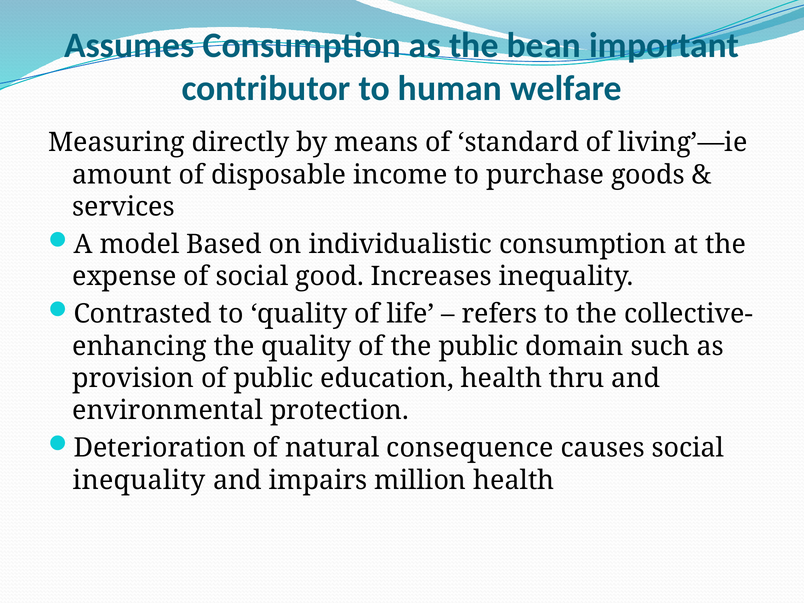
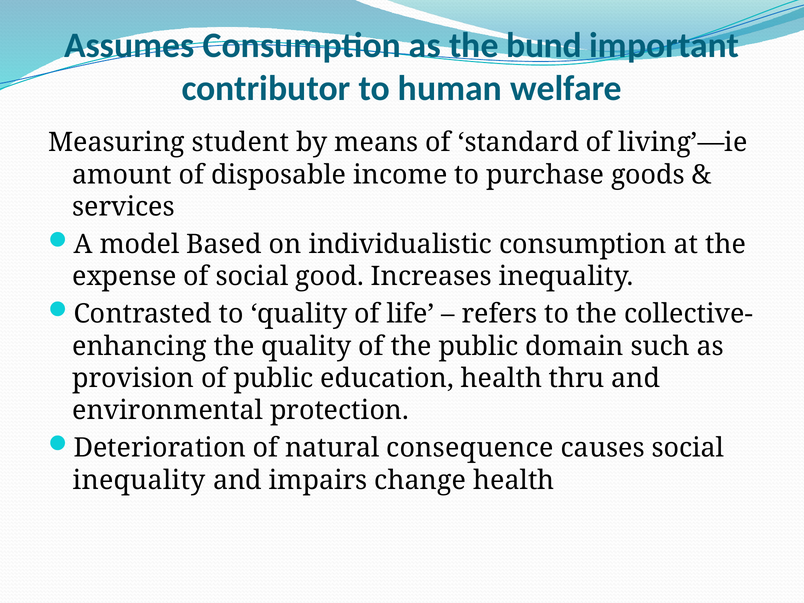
bean: bean -> bund (544, 45)
directly: directly -> student (240, 143)
million: million -> change (420, 480)
